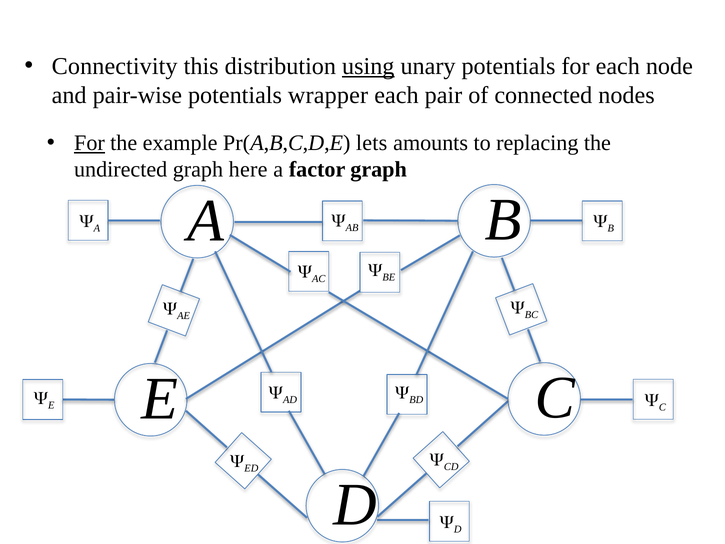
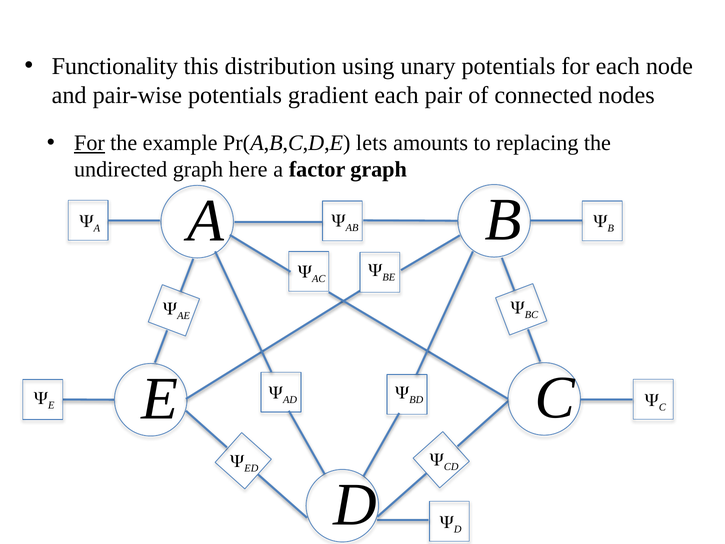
Connectivity: Connectivity -> Functionality (115, 66)
using underline: present -> none (368, 66)
wrapper: wrapper -> gradient (328, 95)
